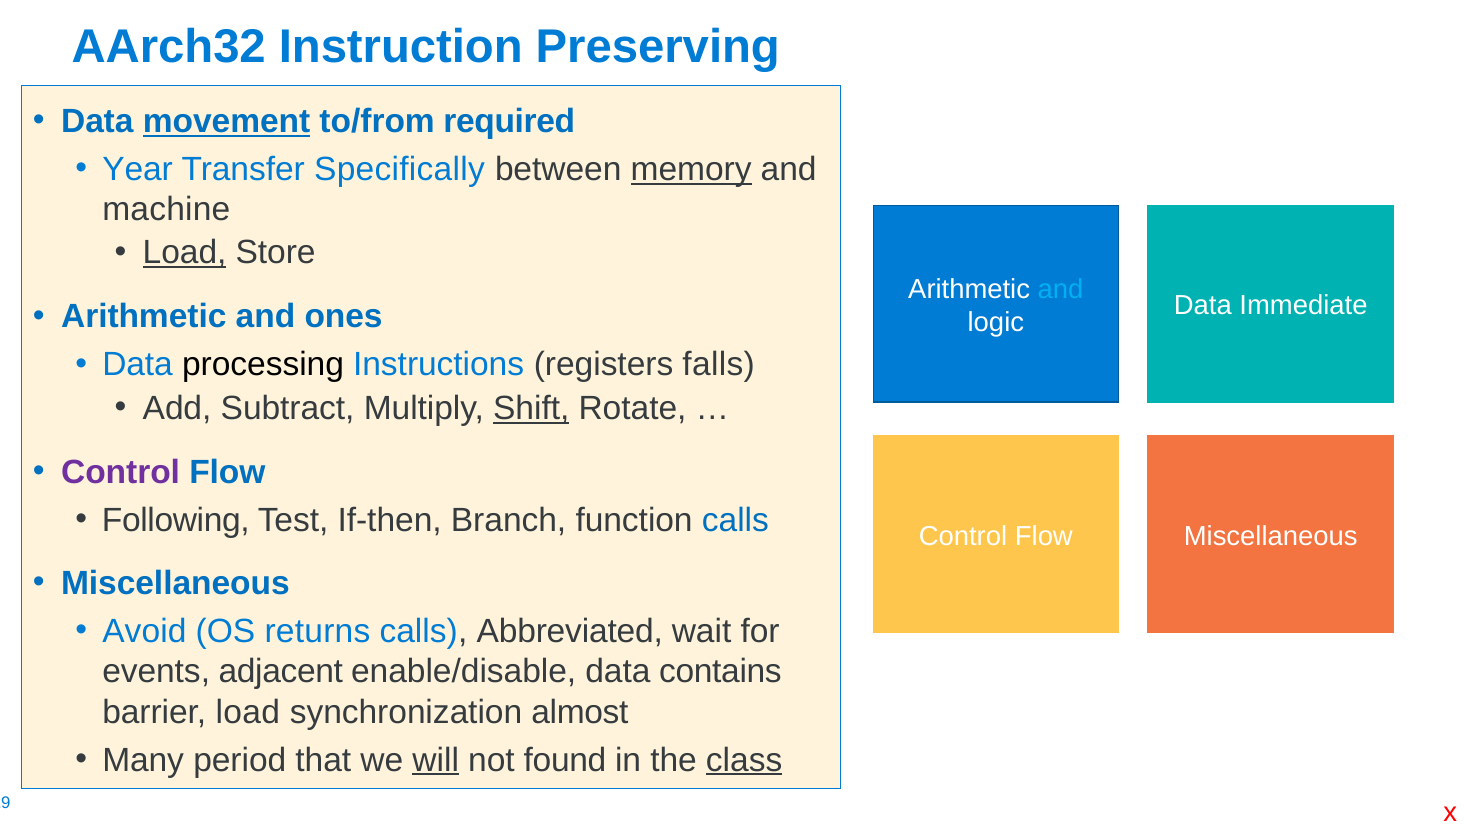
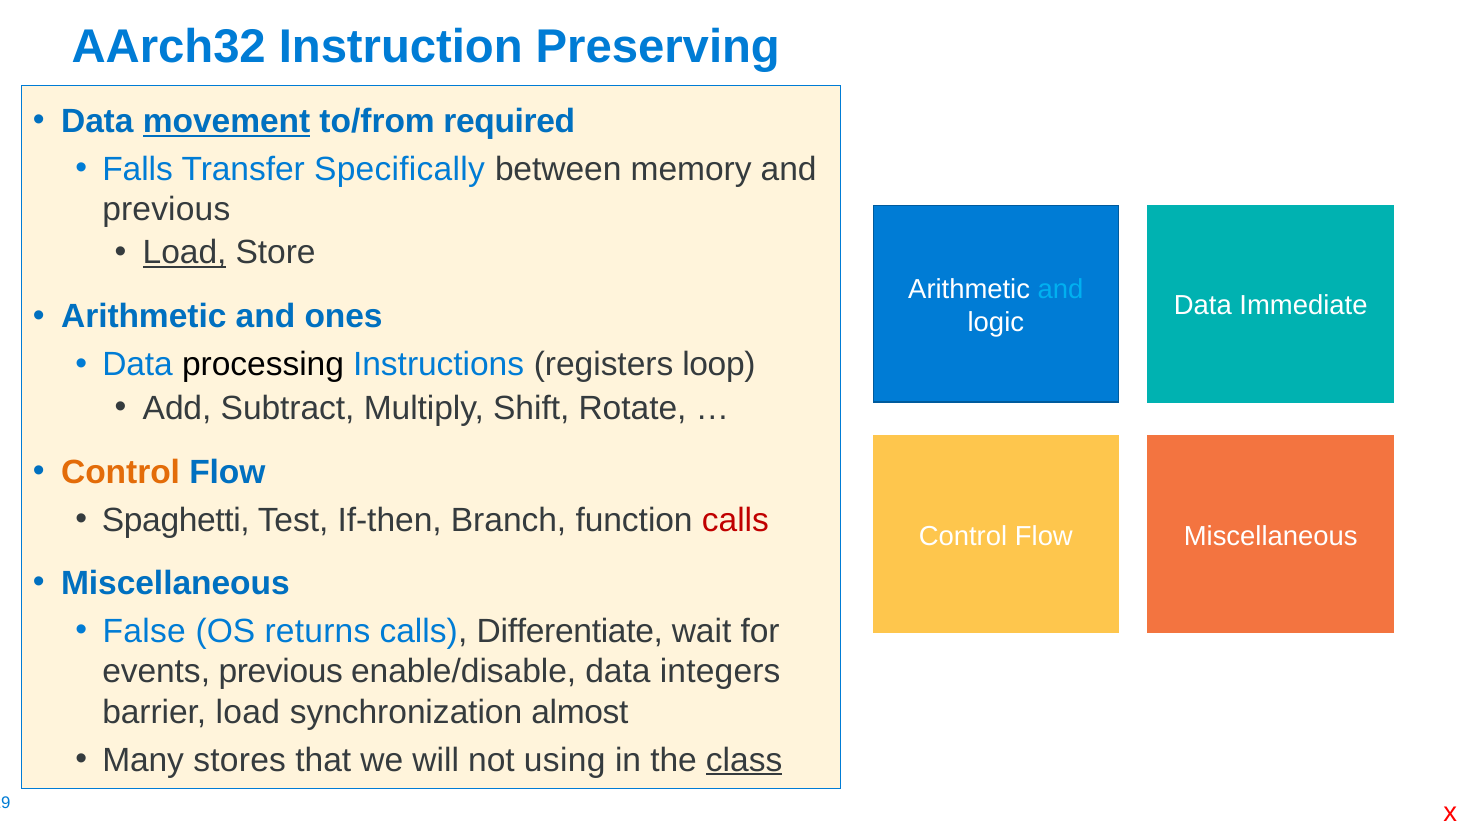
Year: Year -> Falls (138, 169)
memory underline: present -> none (691, 169)
machine: machine -> previous (166, 209)
falls: falls -> loop (719, 365)
Shift underline: present -> none (531, 408)
Control colour: purple -> orange (121, 472)
Following: Following -> Spaghetti (176, 520)
calls colour: blue -> red (735, 520)
Avoid: Avoid -> False (144, 631)
Abbreviated: Abbreviated -> Differentiate (570, 631)
events adjacent: adjacent -> previous (281, 671)
contains: contains -> integers (720, 671)
period: period -> stores (240, 760)
will underline: present -> none (436, 760)
found: found -> using (565, 760)
